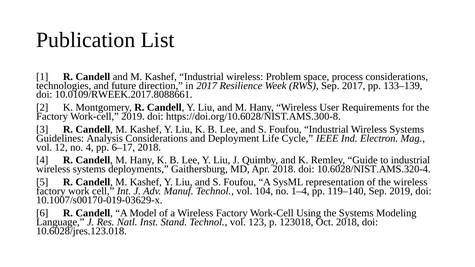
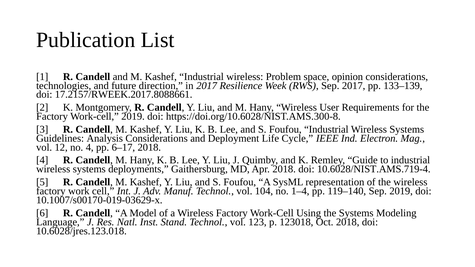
process: process -> opinion (347, 77)
10.0109/RWEEK.2017.8088661: 10.0109/RWEEK.2017.8088661 -> 17.2157/RWEEK.2017.8088661 (124, 95)
10.6028/NIST.AMS.320-4: 10.6028/NIST.AMS.320-4 -> 10.6028/NIST.AMS.719-4 (374, 169)
